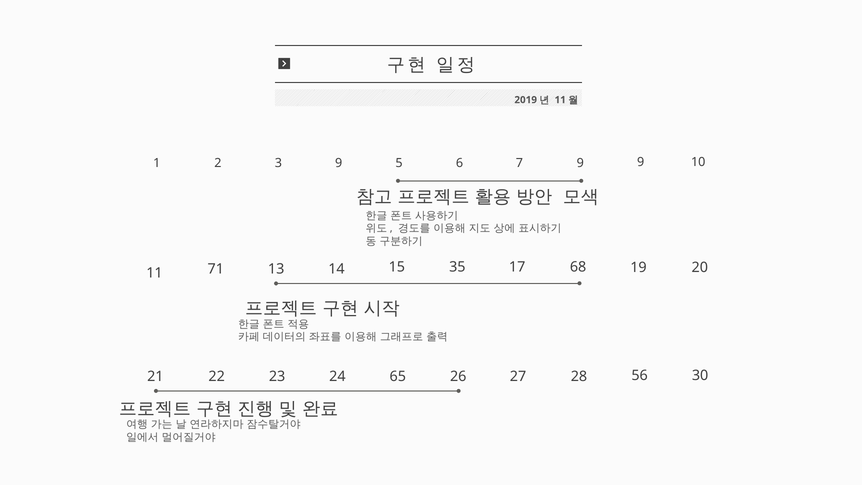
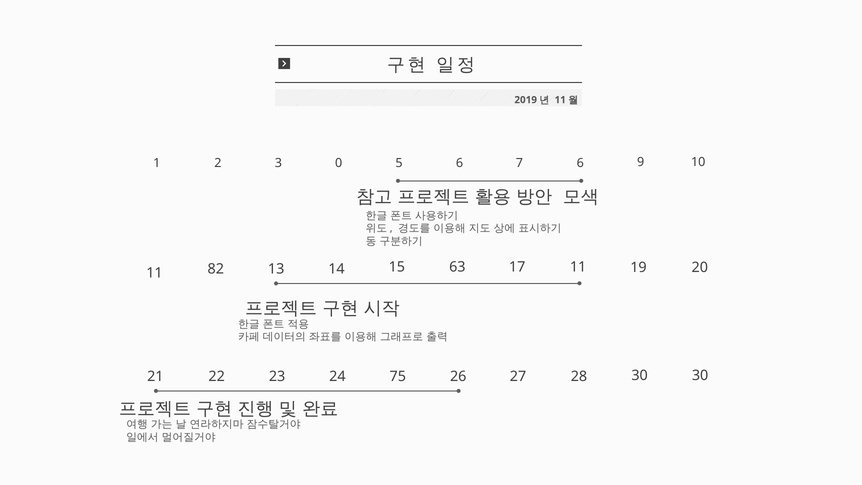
3 9: 9 -> 0 (339, 163)
7 9: 9 -> 6 (580, 163)
71: 71 -> 82 (216, 269)
35: 35 -> 63 (457, 267)
17 68: 68 -> 11 (578, 267)
65: 65 -> 75 (398, 376)
28 56: 56 -> 30 (640, 375)
